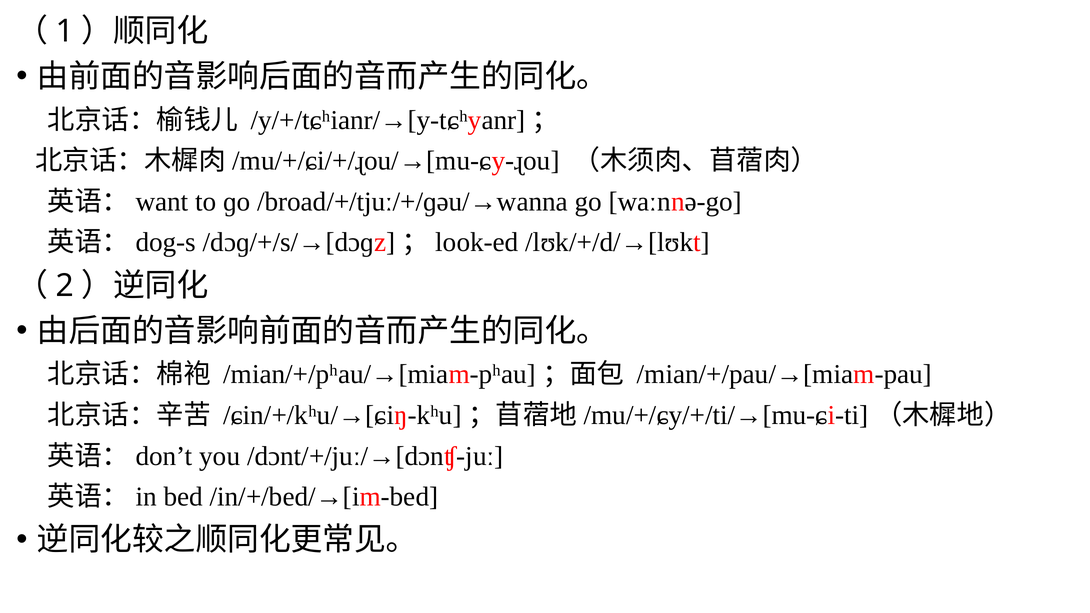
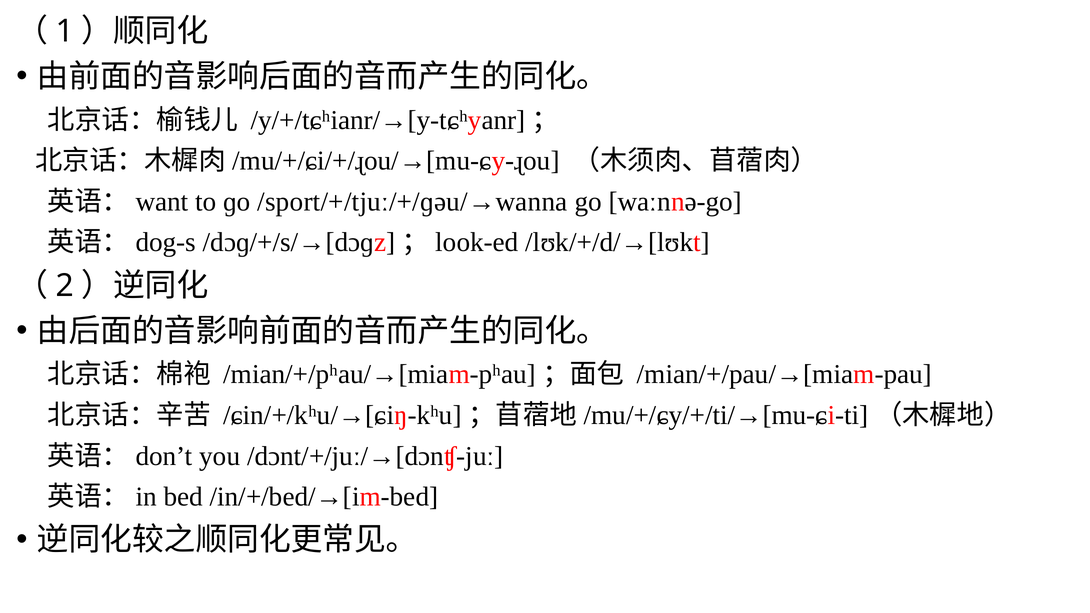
/broad/+/tjuː/+/ɡəu/→wanna: /broad/+/tjuː/+/ɡəu/→wanna -> /sport/+/tjuː/+/ɡəu/→wanna (412, 202)
